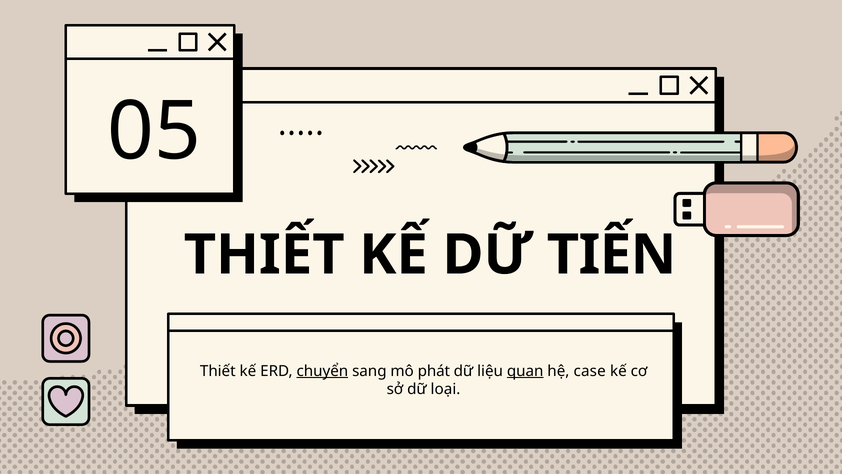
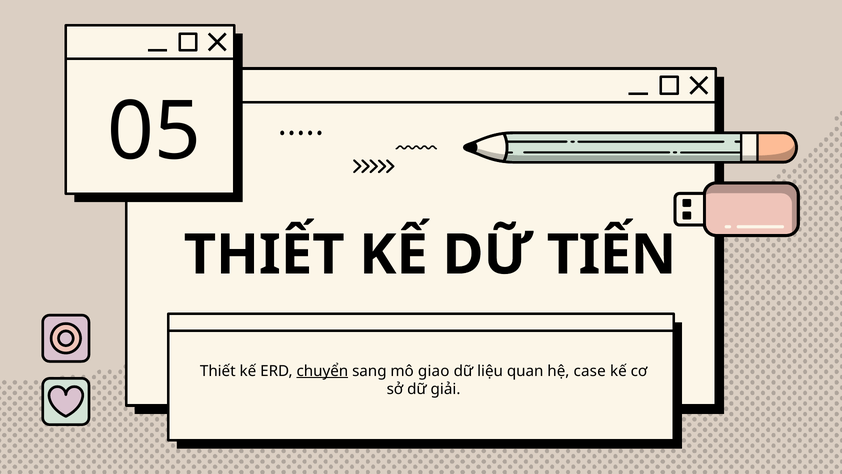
phát: phát -> giao (434, 371)
quan underline: present -> none (525, 371)
loại: loại -> giải (446, 389)
